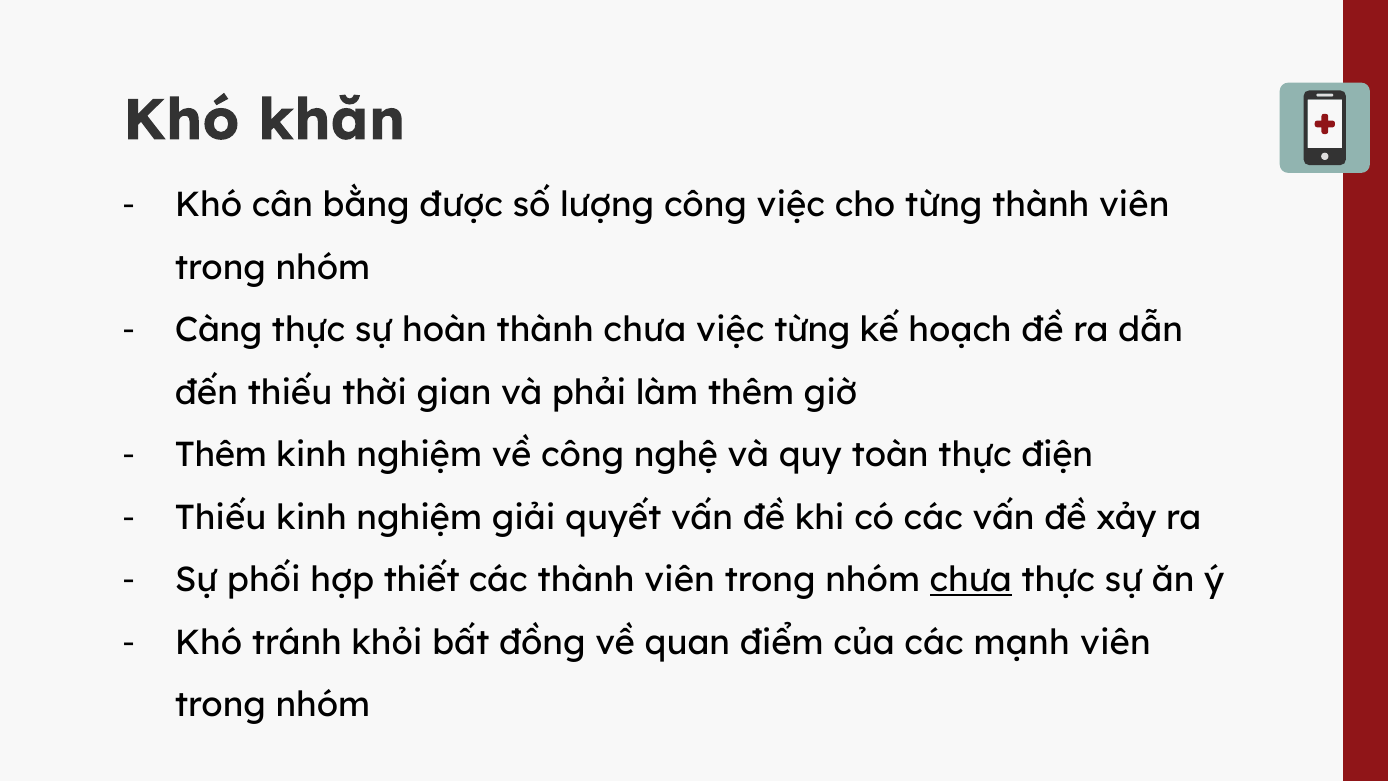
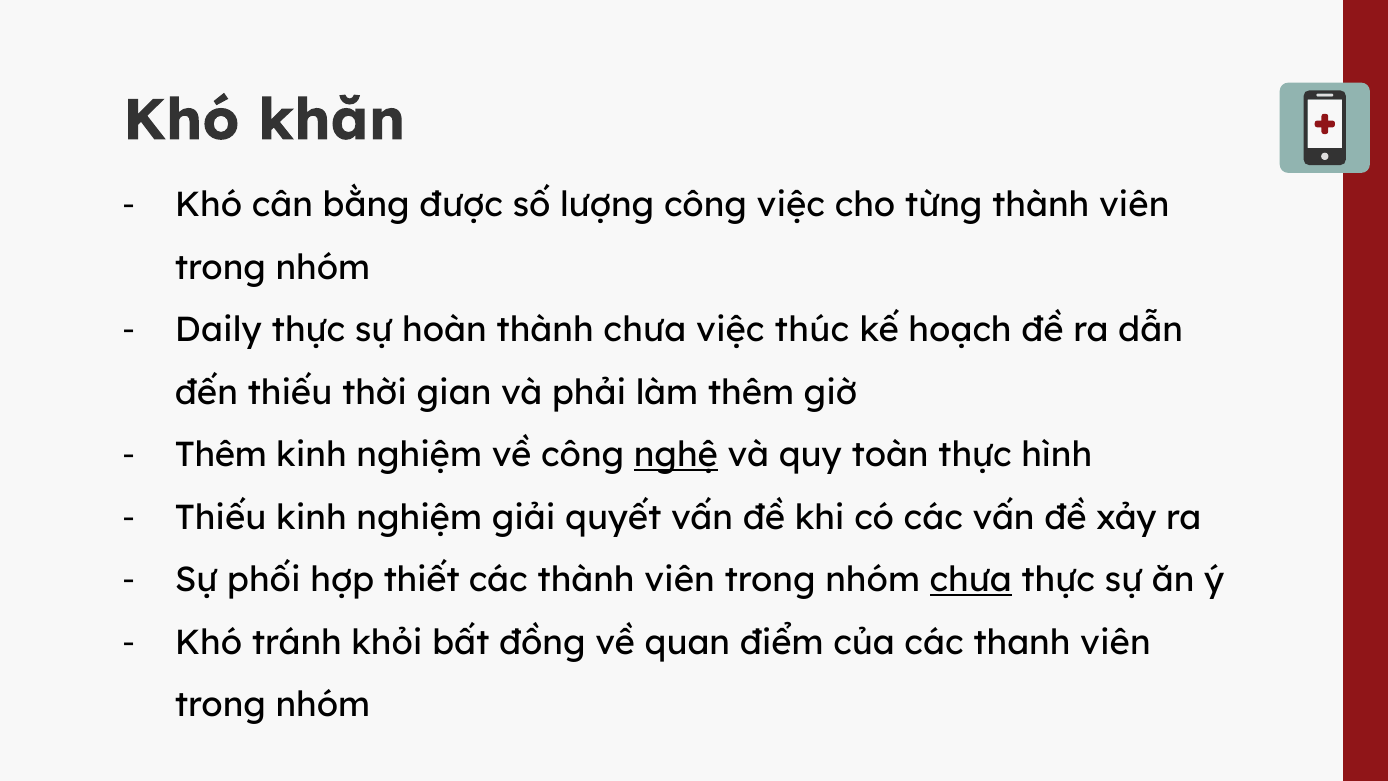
Càng: Càng -> Daily (218, 330)
việc từng: từng -> thúc (812, 330)
nghệ underline: none -> present (676, 455)
điện: điện -> hình (1057, 455)
mạnh: mạnh -> thanh (1022, 643)
